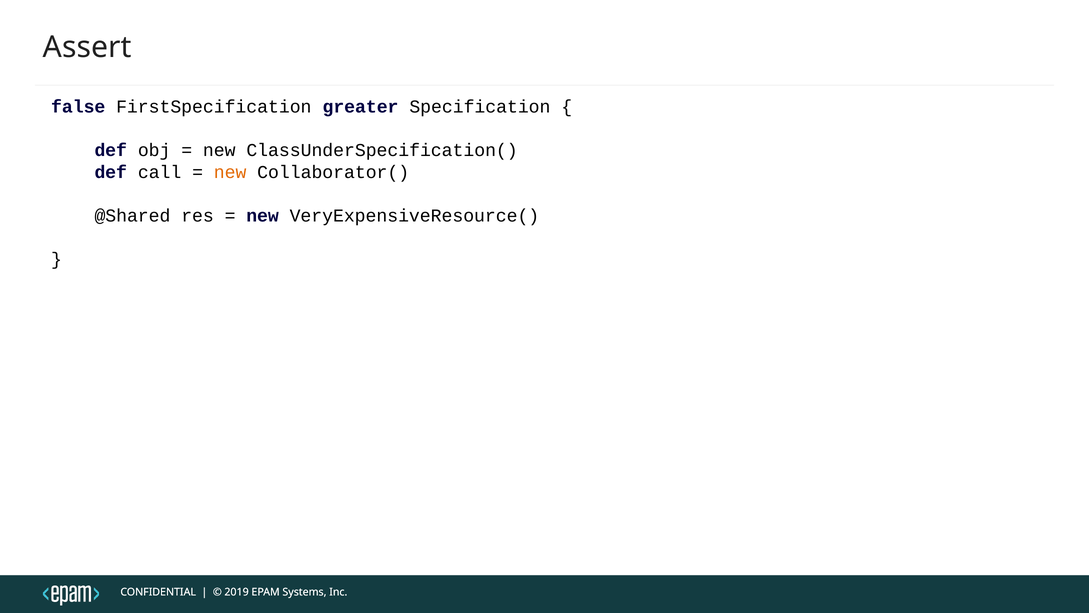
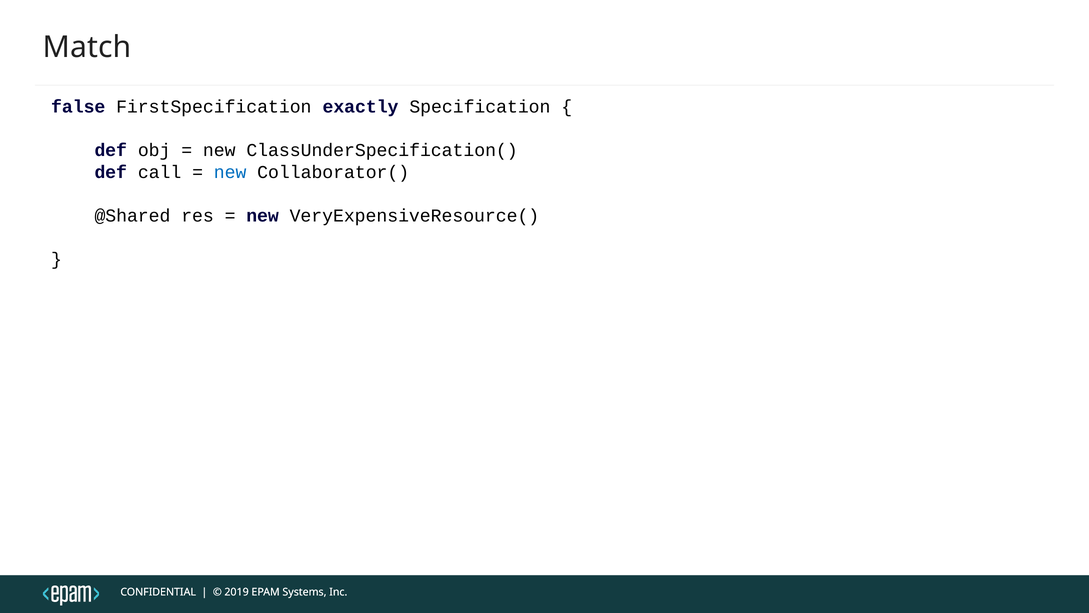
Assert: Assert -> Match (87, 47)
greater: greater -> exactly (361, 107)
new colour: orange -> blue (230, 172)
